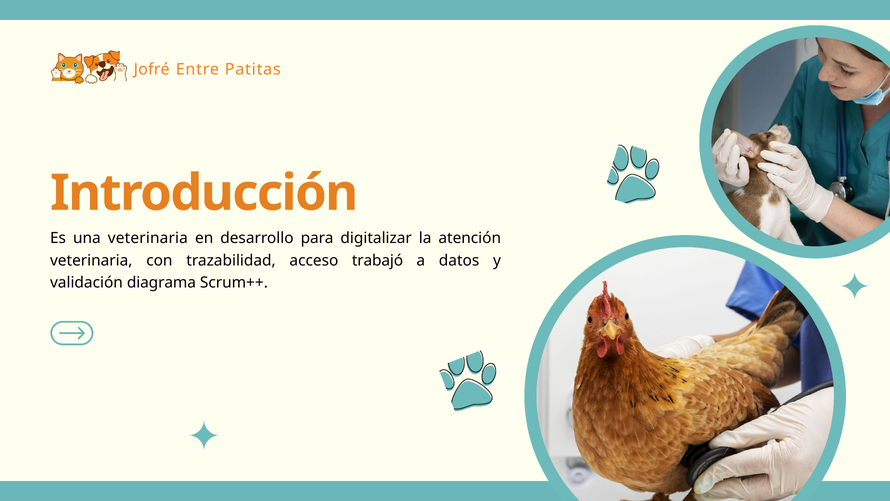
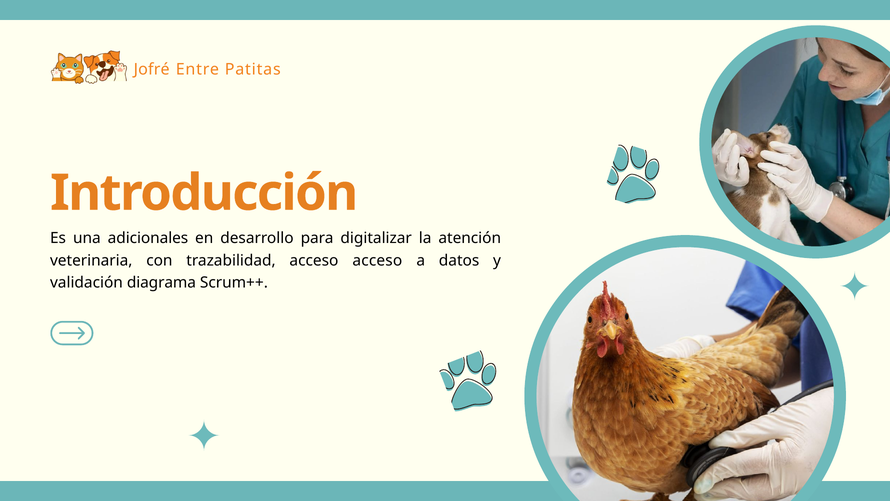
una veterinaria: veterinaria -> adicionales (148, 238)
acceso trabajó: trabajó -> acceso (377, 260)
